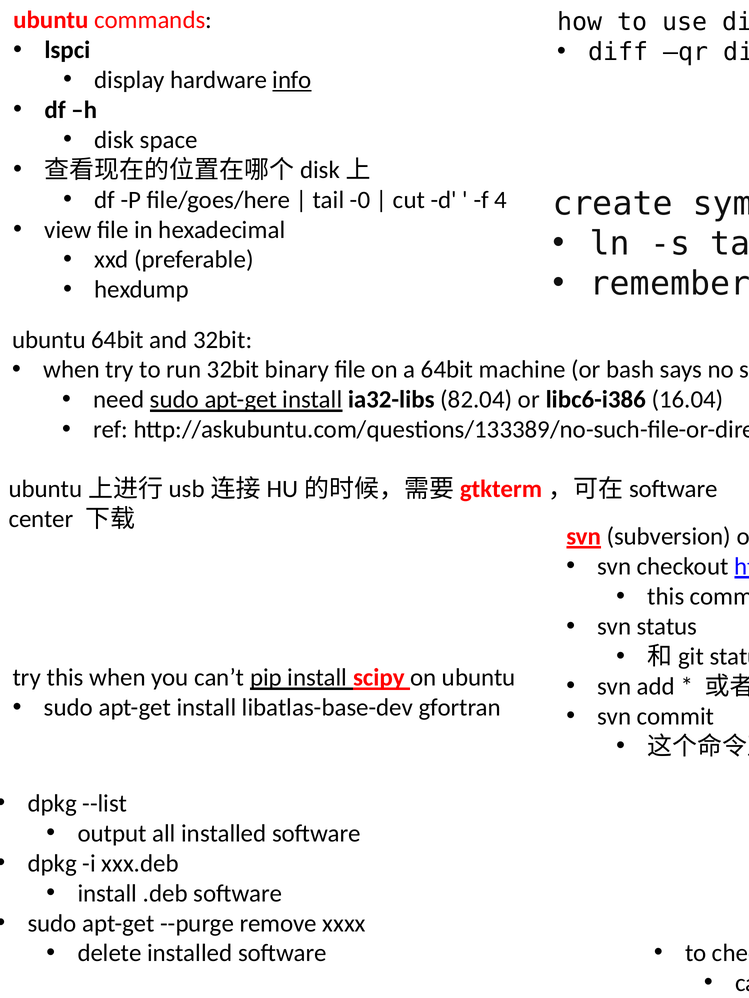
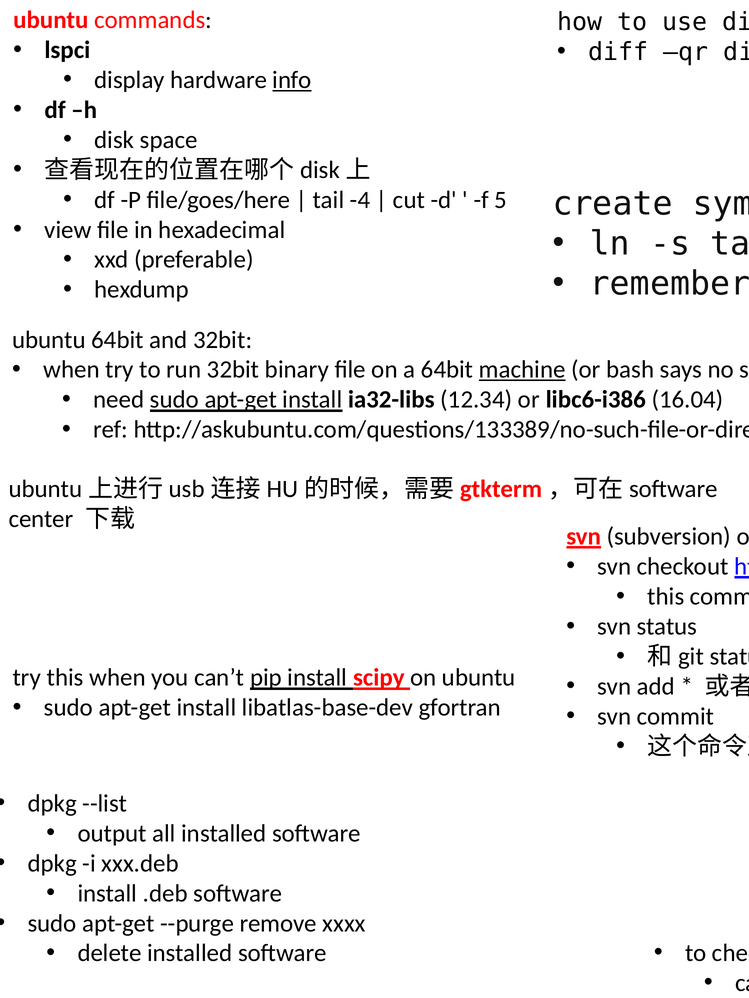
-0: -0 -> -4 (360, 200)
4: 4 -> 5 (501, 200)
machine underline: none -> present (522, 370)
82.04: 82.04 -> 12.34 (476, 400)
